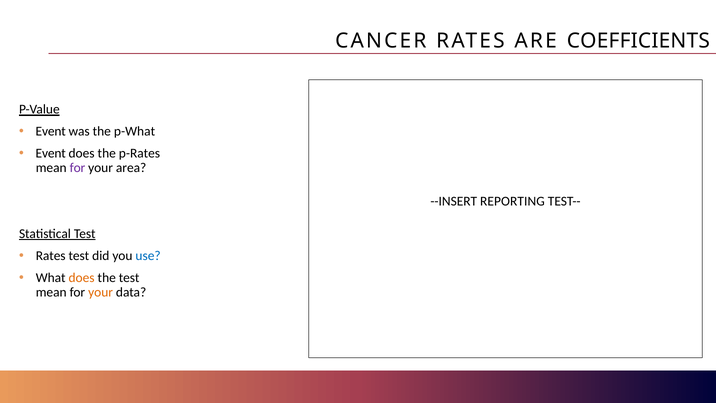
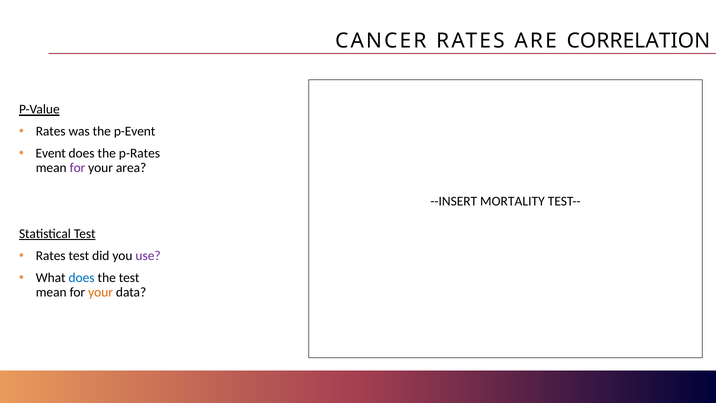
COEFFICIENTS: COEFFICIENTS -> CORRELATION (638, 41)
Event: Event -> Rates (51, 131)
p-What: p-What -> p-Event (135, 131)
REPORTING: REPORTING -> MORTALITY (512, 201)
use colour: blue -> purple (148, 255)
does colour: orange -> blue (82, 277)
